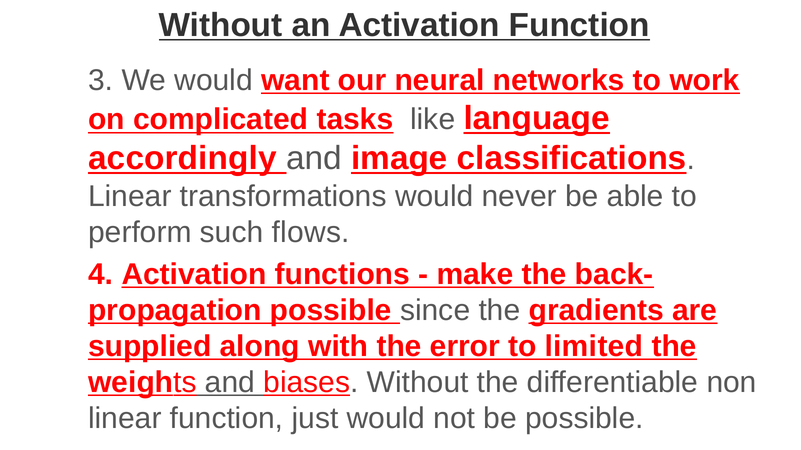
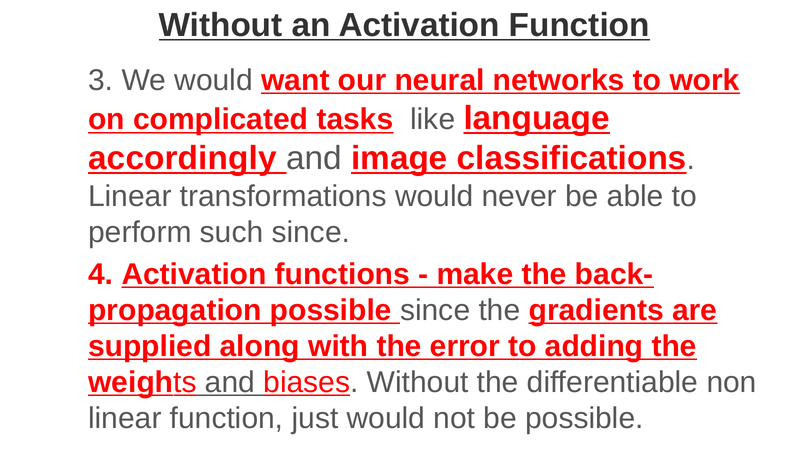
such flows: flows -> since (311, 233)
limited: limited -> adding (594, 347)
